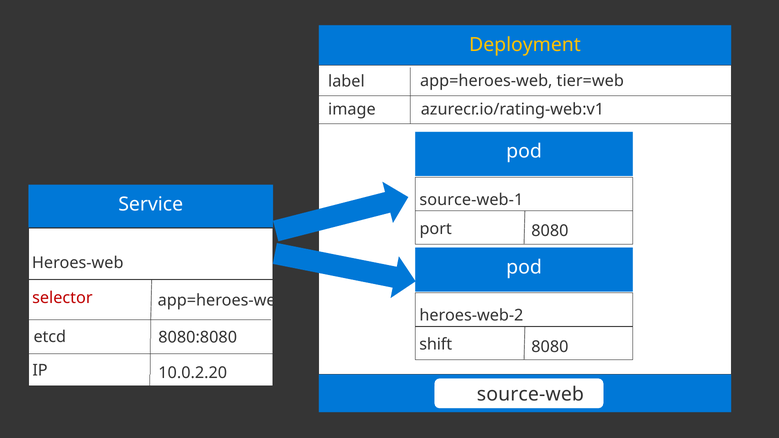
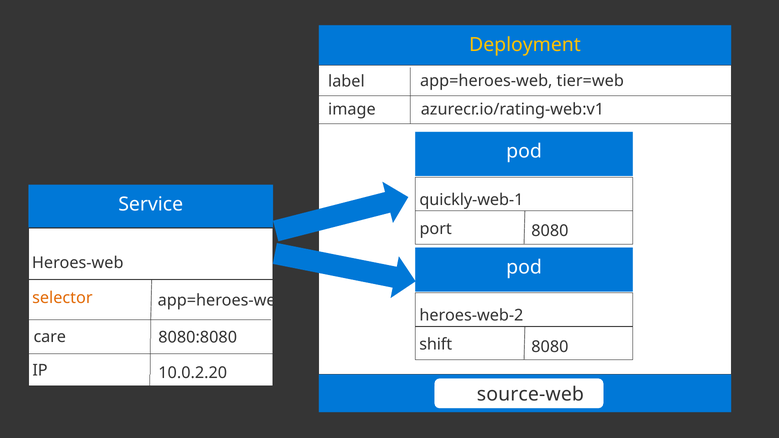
source-web-1: source-web-1 -> quickly-web-1 (471, 200)
selector colour: red -> orange (62, 298)
etcd: etcd -> care (50, 337)
